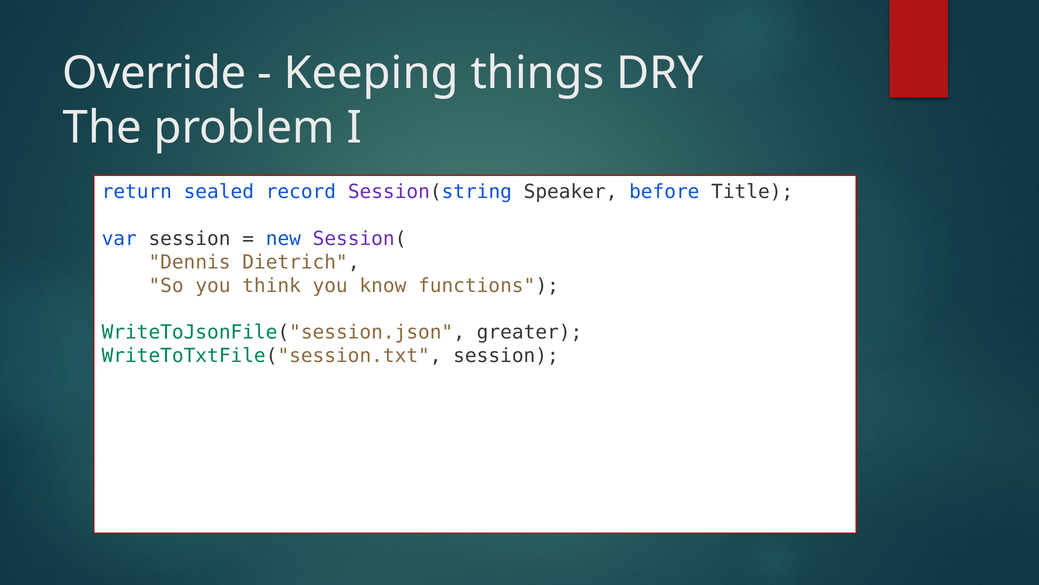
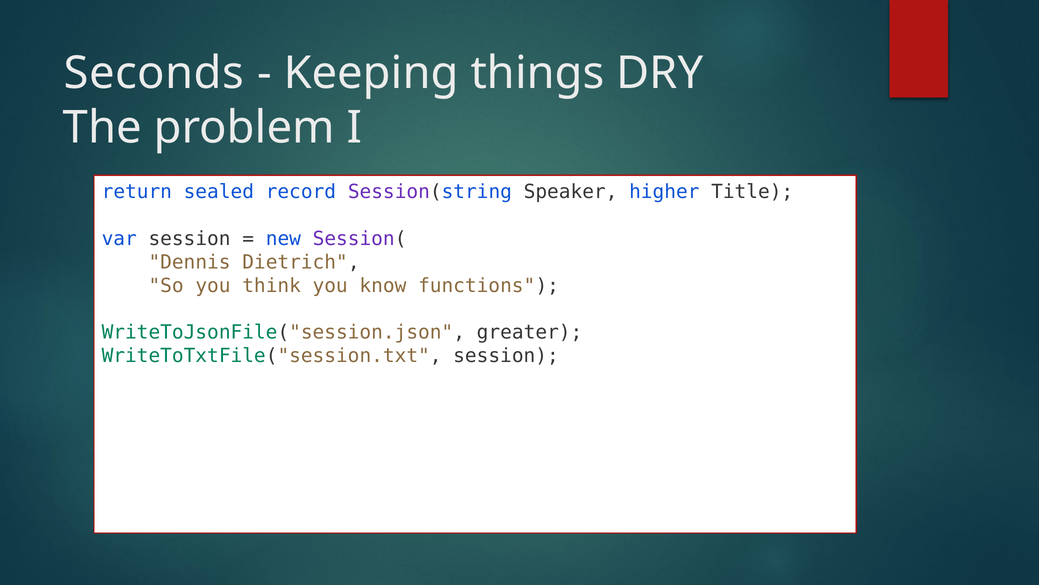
Override: Override -> Seconds (154, 73)
before: before -> higher (664, 192)
